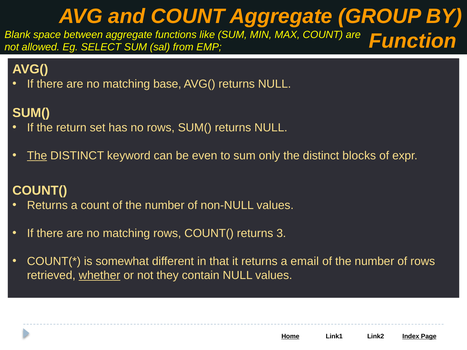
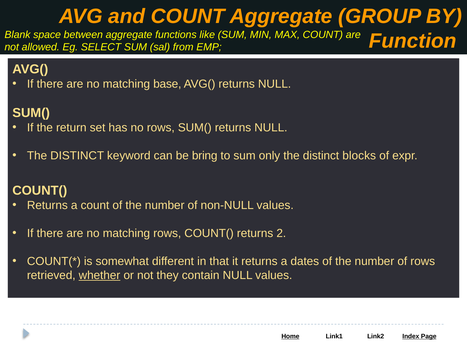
The underline: present -> none (37, 156)
even: even -> bring (205, 156)
3: 3 -> 2 (281, 234)
email: email -> dates (305, 262)
